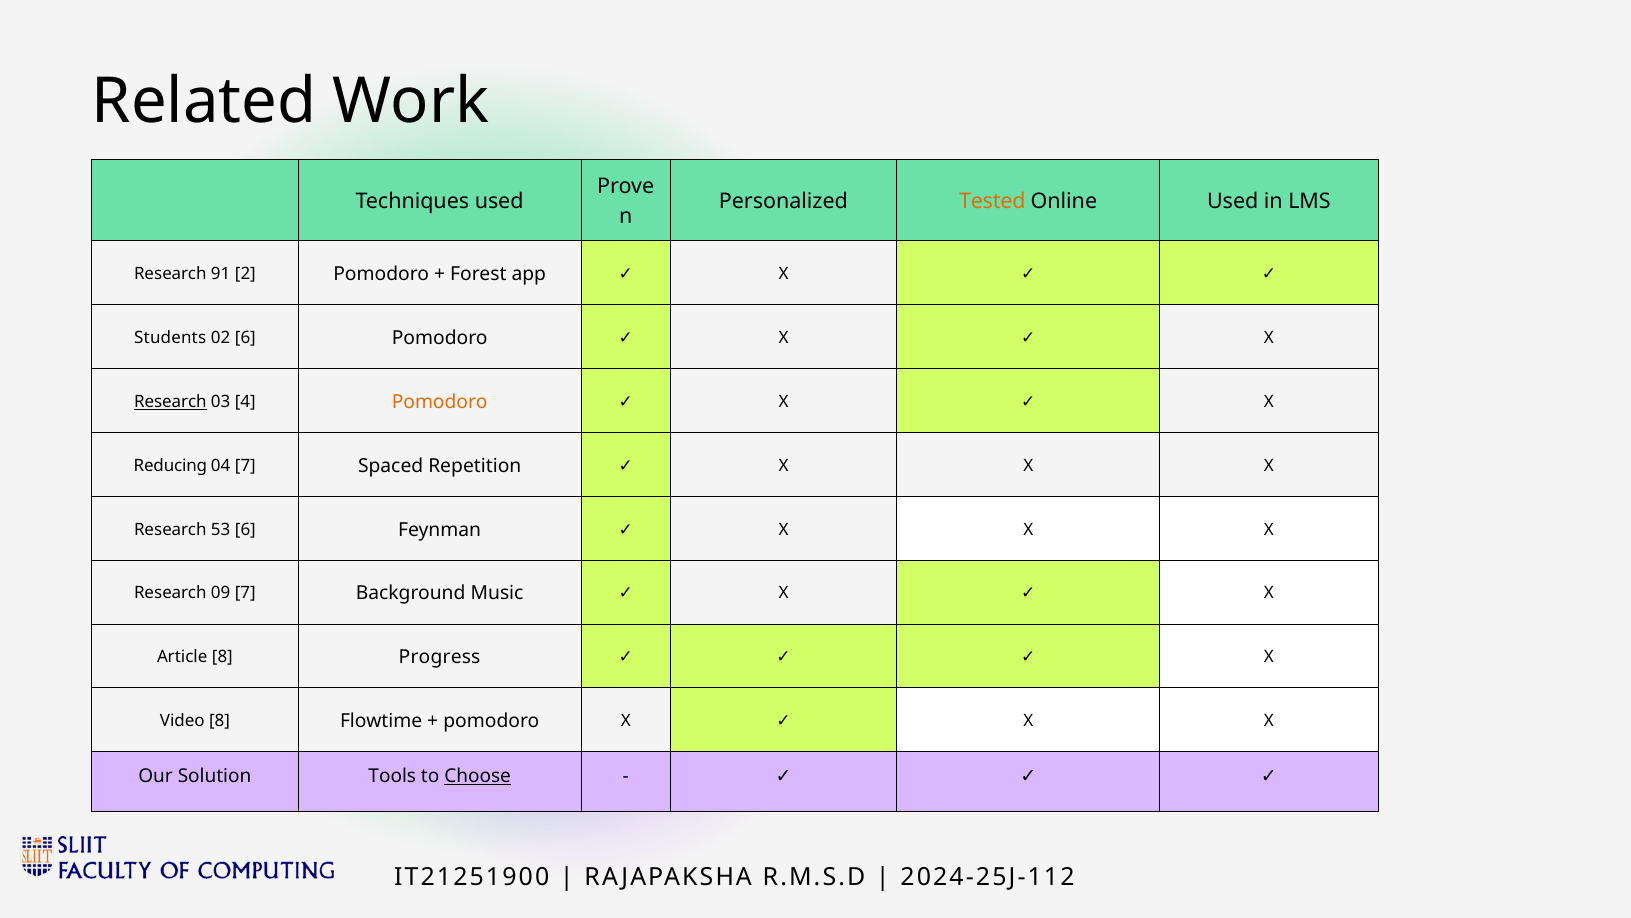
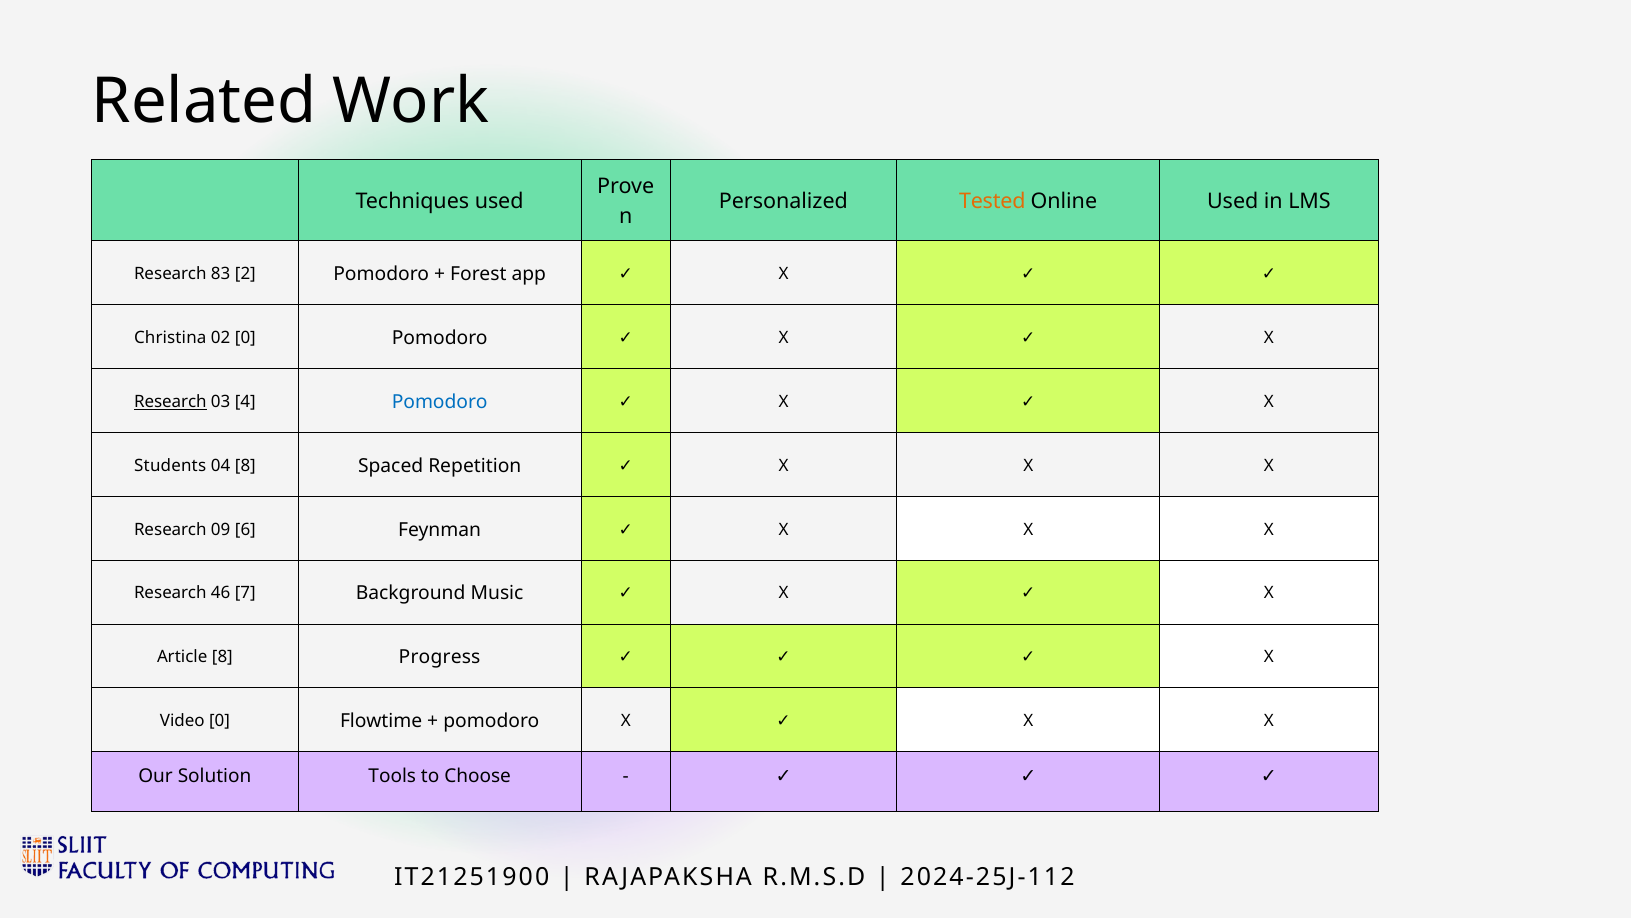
91: 91 -> 83 (221, 273)
Students: Students -> Christina (170, 337)
02 6: 6 -> 0 (245, 337)
Pomodoro colour: orange -> blue (440, 402)
Reducing: Reducing -> Students (170, 465)
04 7: 7 -> 8 (245, 465)
53: 53 -> 09 (221, 529)
09: 09 -> 46 (221, 593)
Video 8: 8 -> 0 (219, 721)
Choose underline: present -> none (478, 776)
